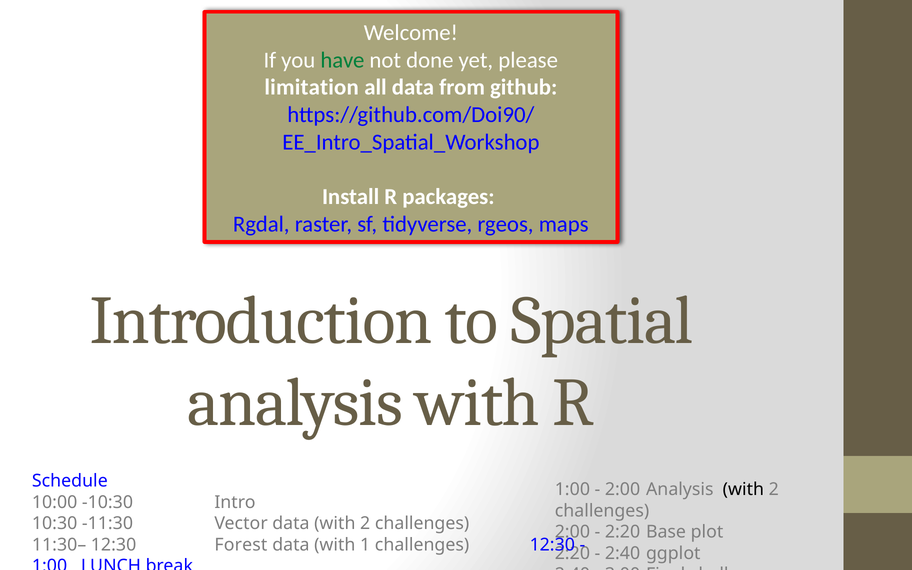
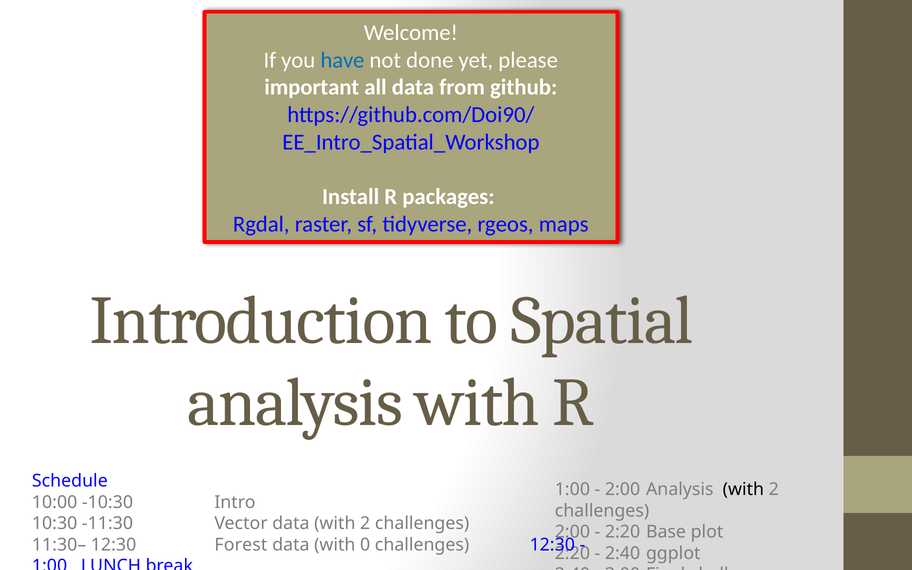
have colour: green -> blue (342, 60)
limitation: limitation -> important (312, 87)
1: 1 -> 0 (365, 545)
